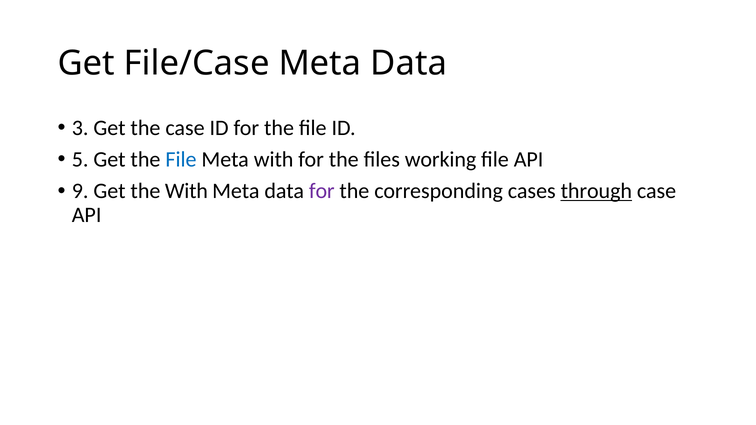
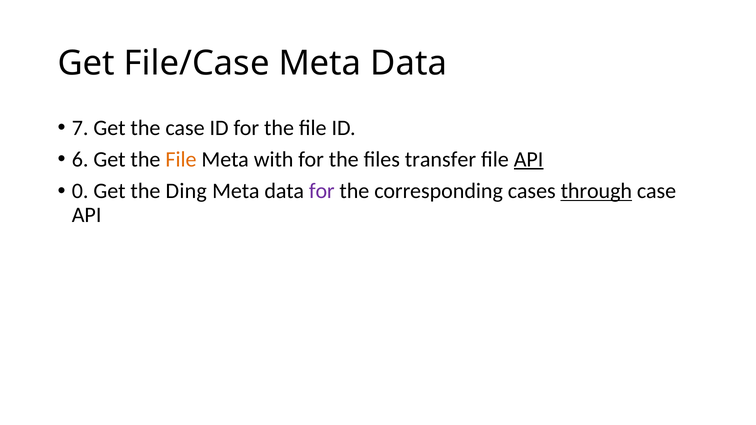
3: 3 -> 7 (80, 128)
5: 5 -> 6 (80, 160)
File colour: blue -> orange (181, 160)
working: working -> transfer (440, 160)
API underline: none -> present (529, 160)
9: 9 -> 0 (80, 191)
the With: With -> Ding (186, 191)
